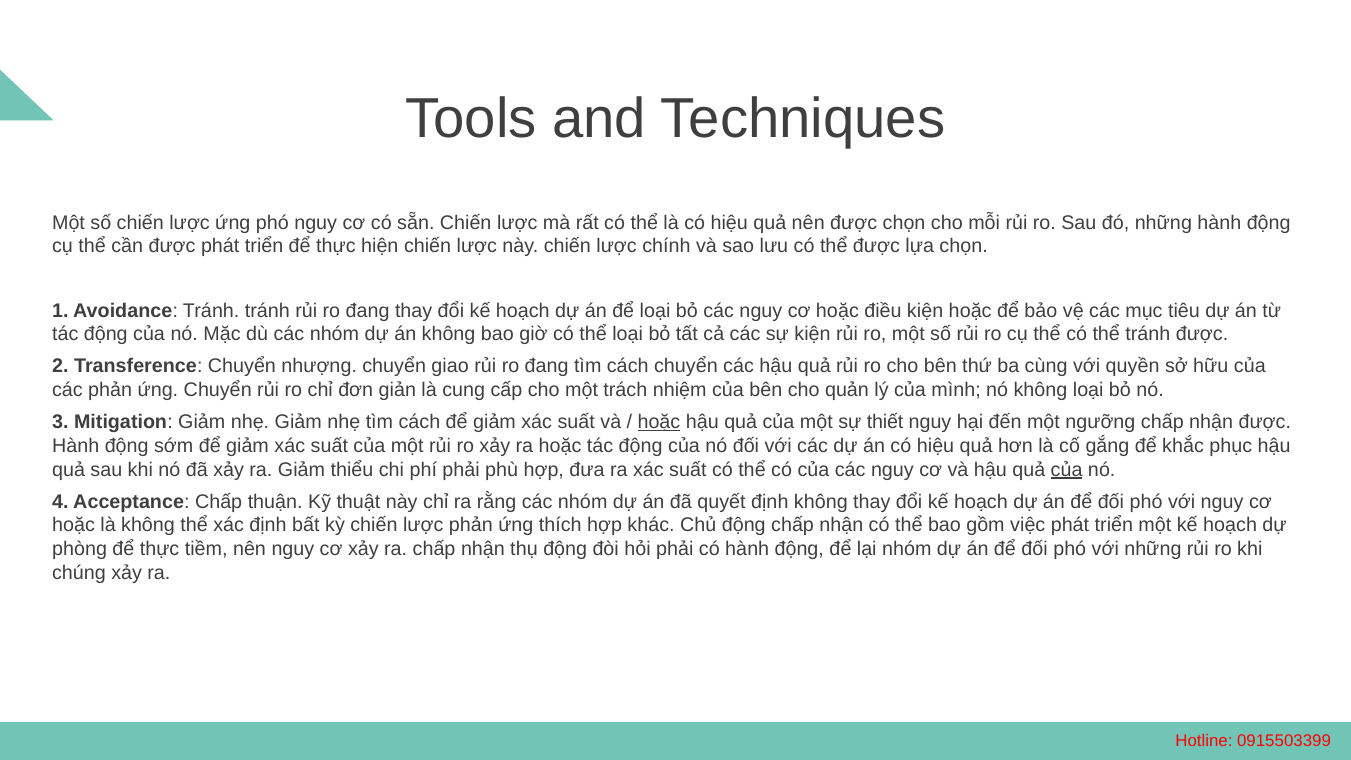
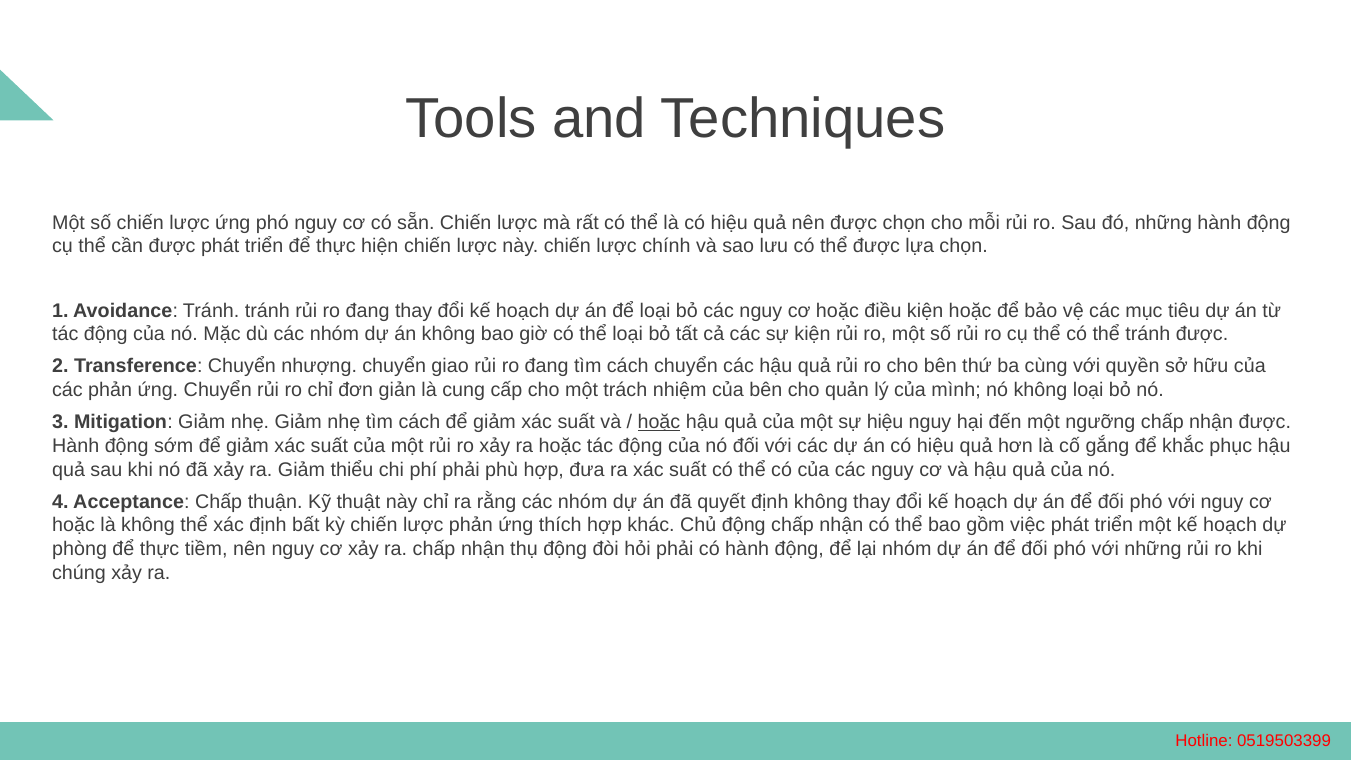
sự thiết: thiết -> hiệu (885, 422)
của underline: present -> none (1067, 469)
0915503399: 0915503399 -> 0519503399 (1284, 741)
